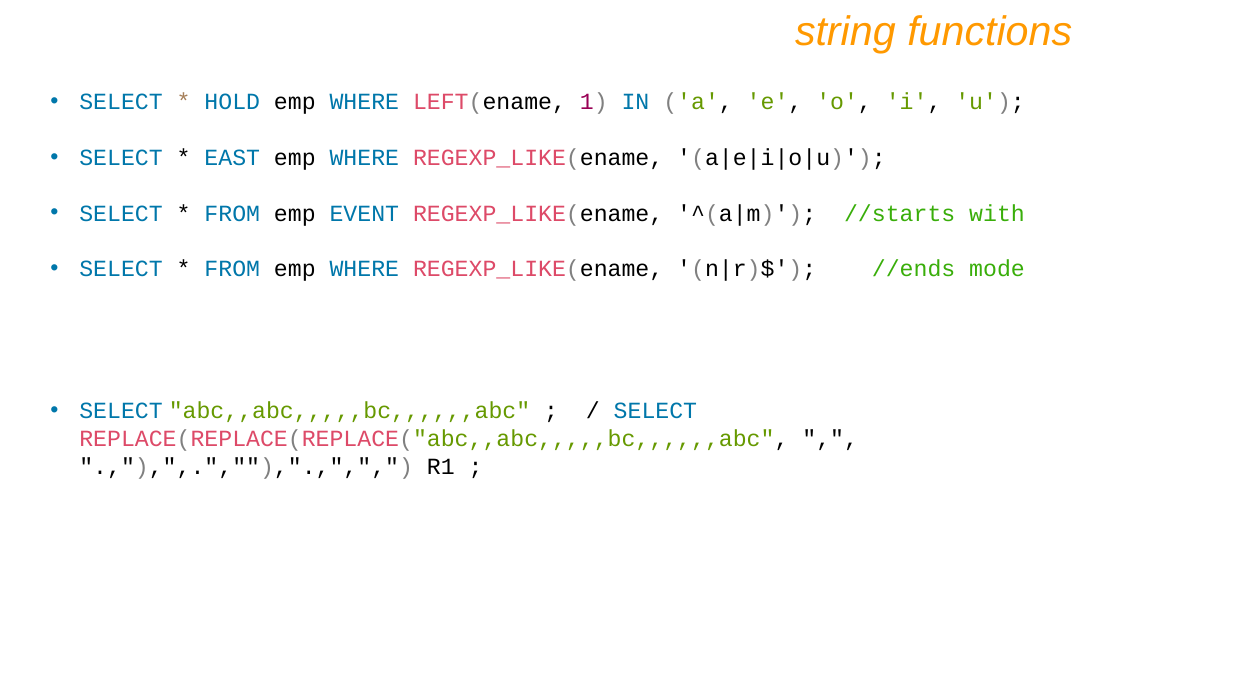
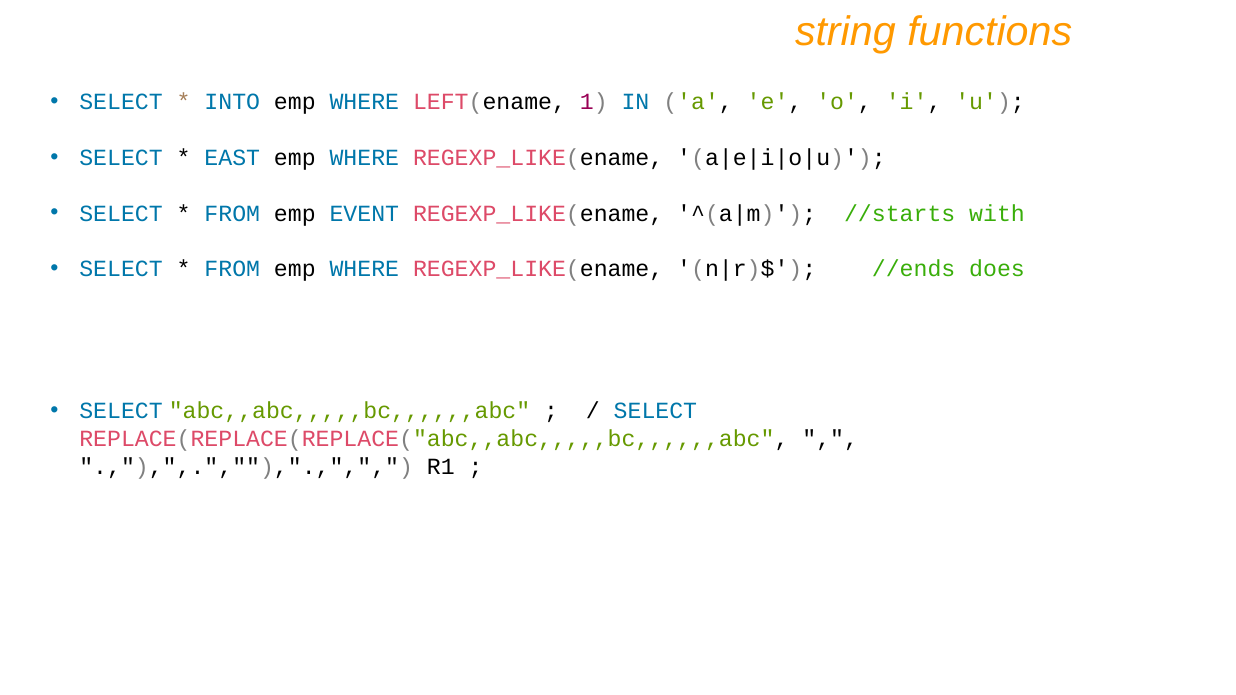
HOLD: HOLD -> INTO (232, 102)
mode: mode -> does (997, 269)
